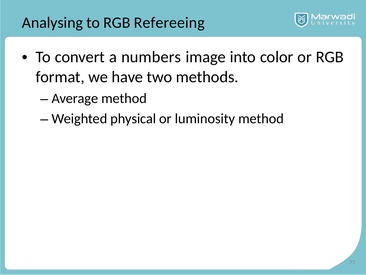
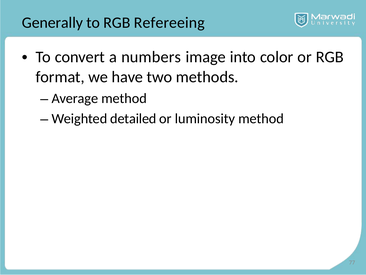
Analysing: Analysing -> Generally (52, 23)
physical: physical -> detailed (133, 119)
